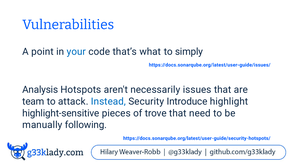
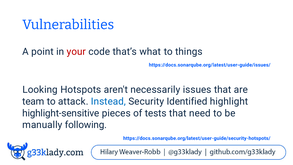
your colour: blue -> red (76, 52)
simply: simply -> things (189, 52)
Analysis: Analysis -> Looking (40, 90)
Introduce: Introduce -> Identified (187, 101)
trove: trove -> tests (156, 113)
